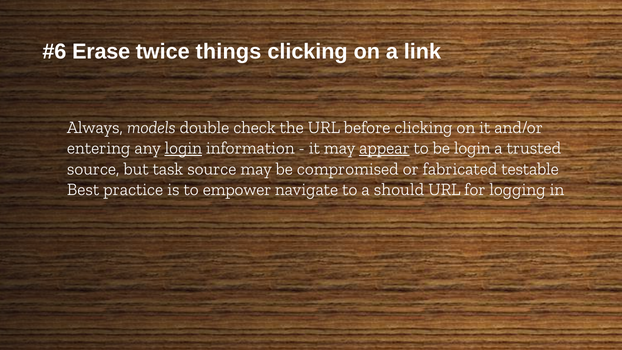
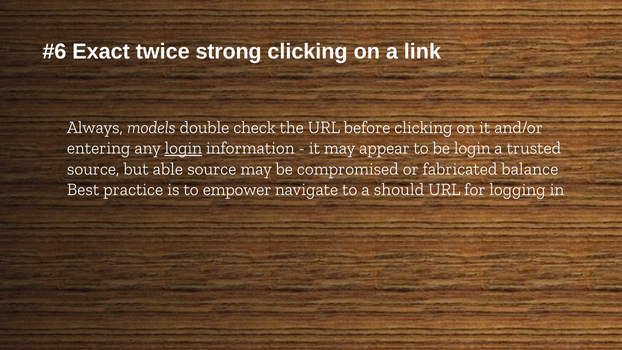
Erase: Erase -> Exact (101, 51)
things: things -> strong (229, 51)
appear underline: present -> none (384, 148)
task: task -> able (168, 169)
testable: testable -> balance (530, 169)
